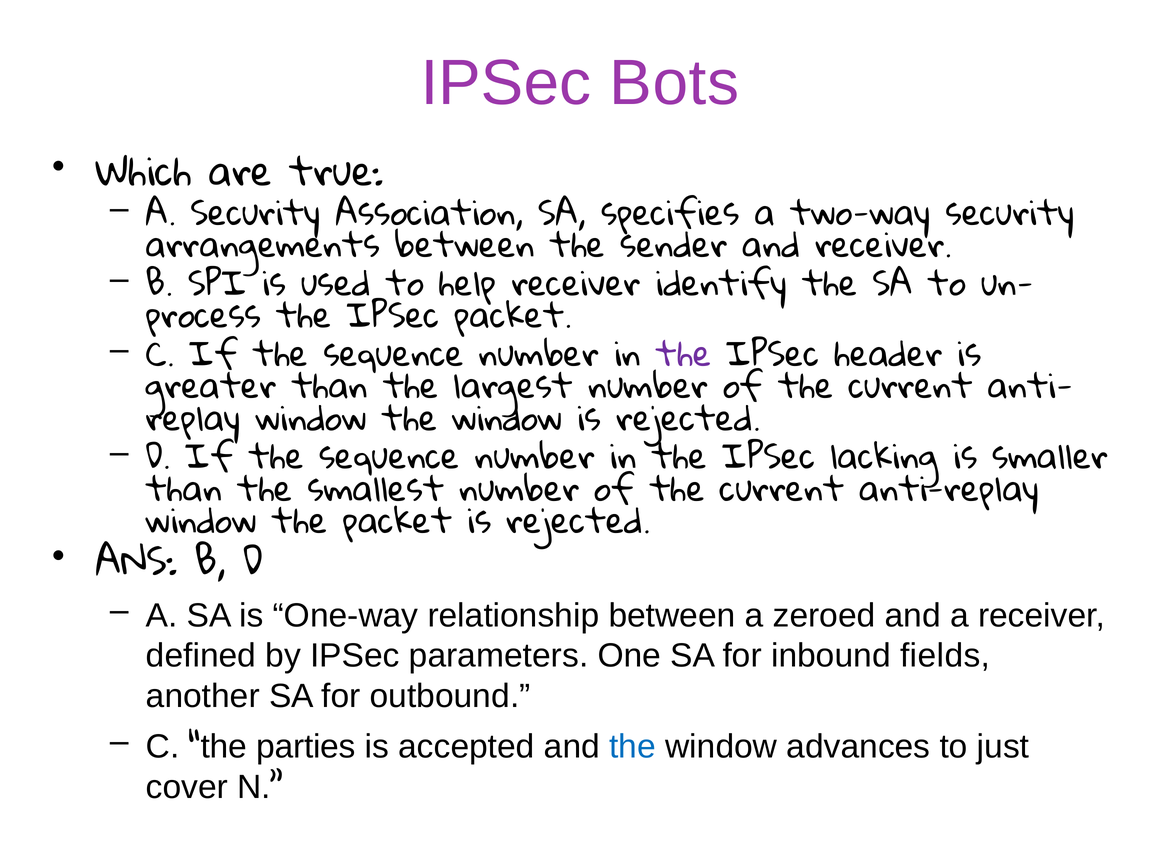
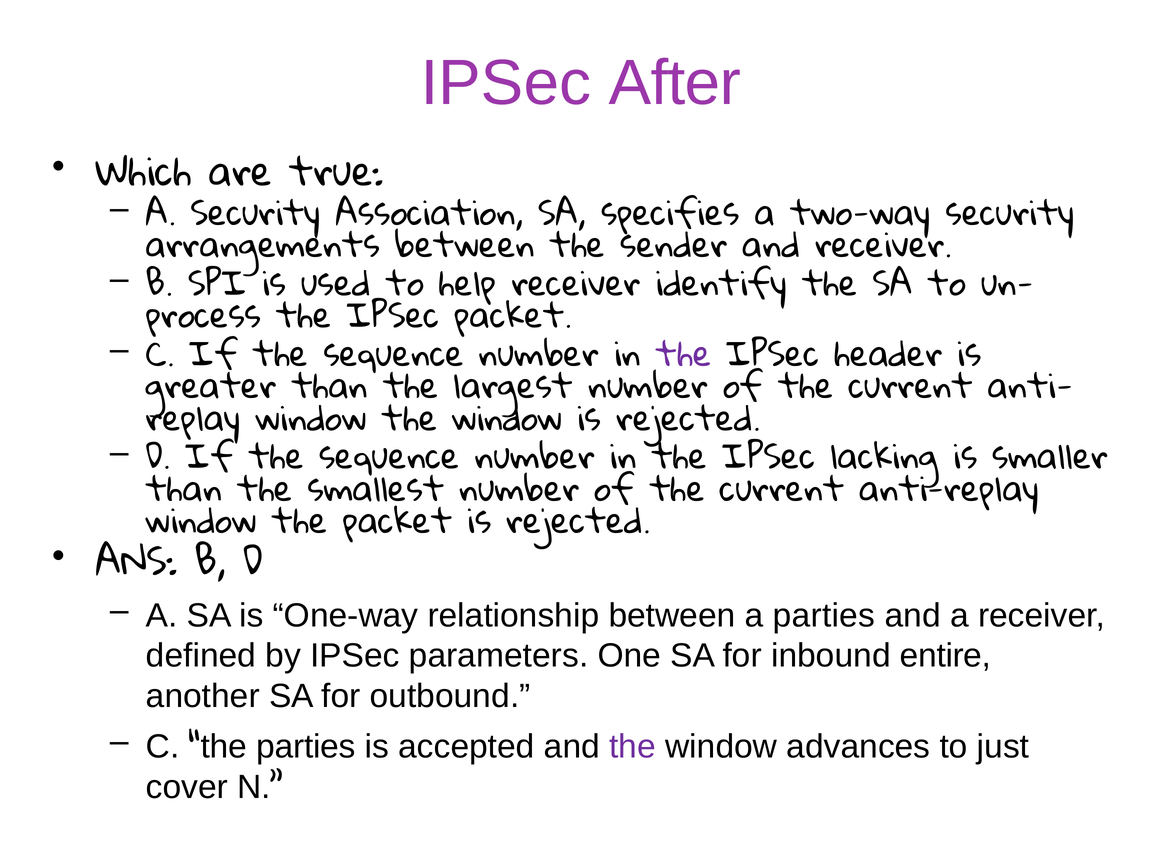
Bots: Bots -> After (675, 83)
a zeroed: zeroed -> parties (824, 615)
fields: fields -> entire (945, 656)
the colour: blue -> purple (633, 747)
